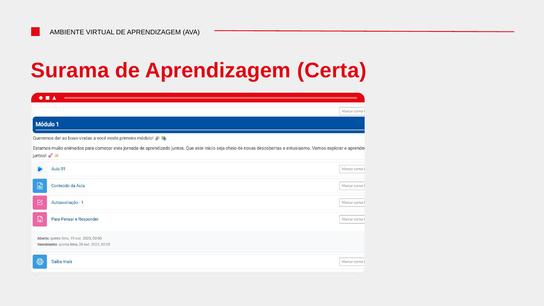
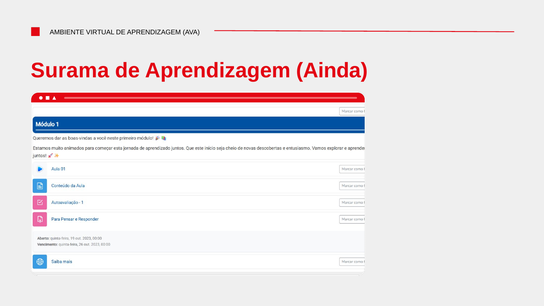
Certa: Certa -> Ainda (332, 70)
